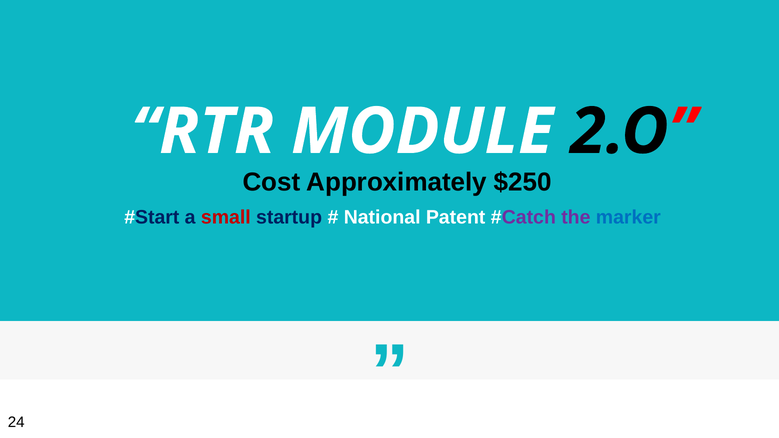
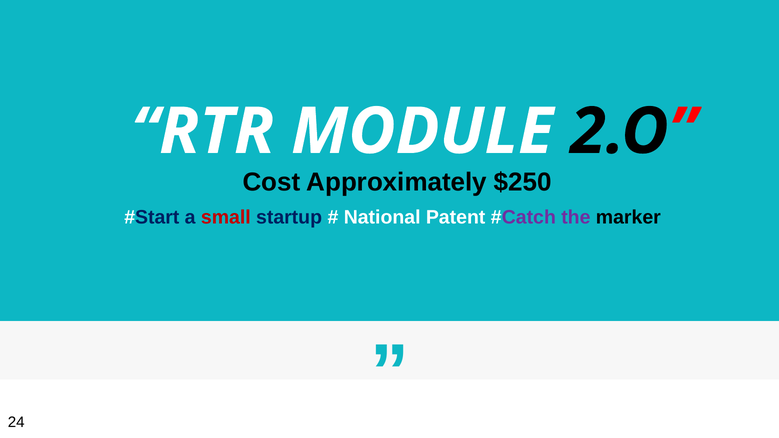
marker colour: blue -> black (628, 217)
